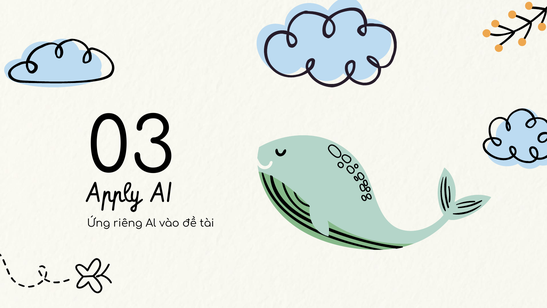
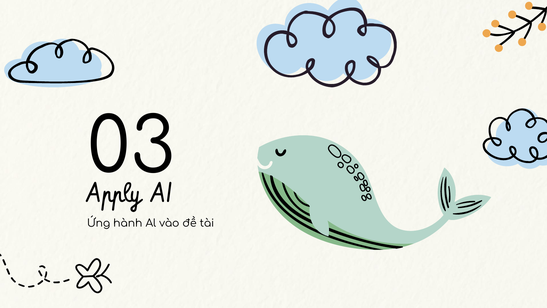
riêng: riêng -> hành (128, 223)
